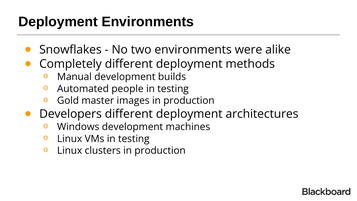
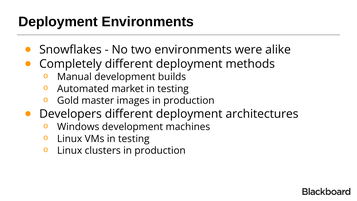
people: people -> market (128, 89)
